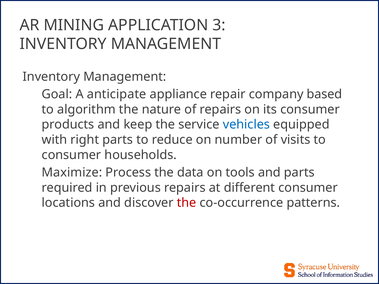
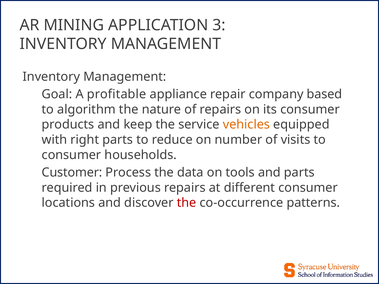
anticipate: anticipate -> profitable (117, 94)
vehicles colour: blue -> orange (246, 125)
Maximize: Maximize -> Customer (72, 173)
